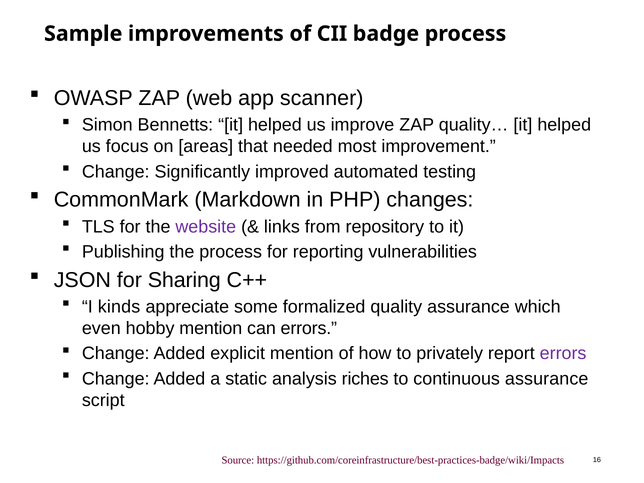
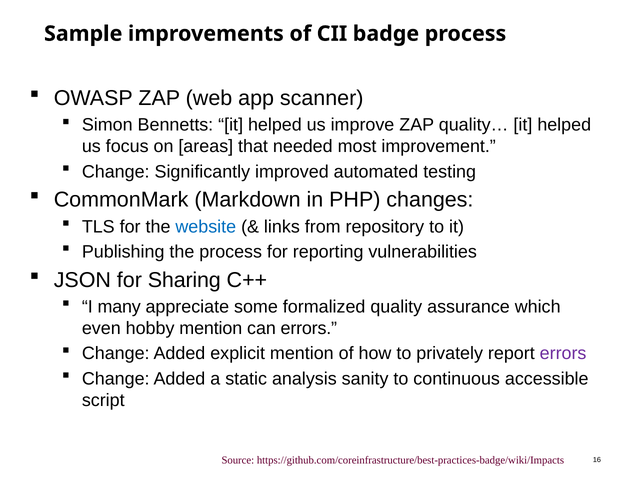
website colour: purple -> blue (206, 227)
kinds: kinds -> many (119, 307)
riches: riches -> sanity (365, 379)
continuous assurance: assurance -> accessible (547, 379)
